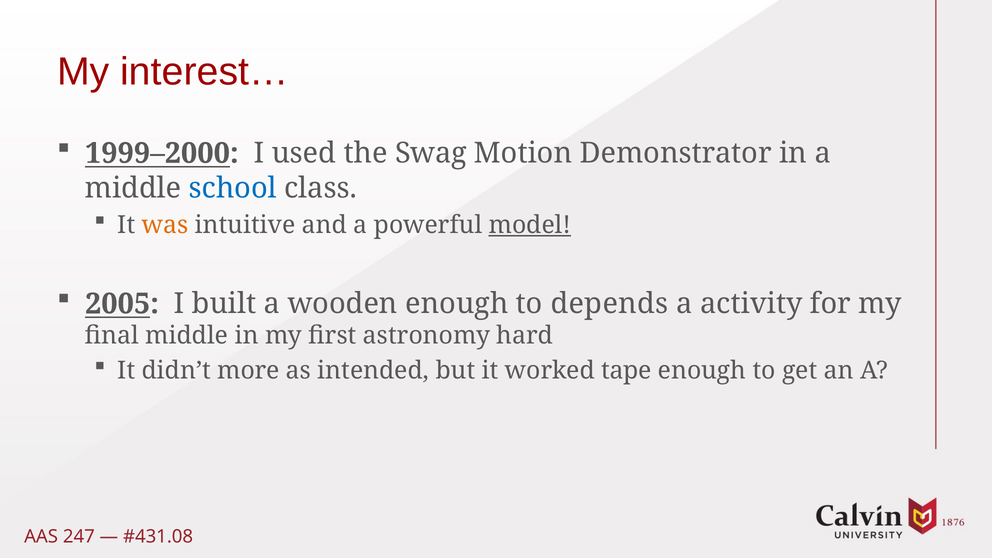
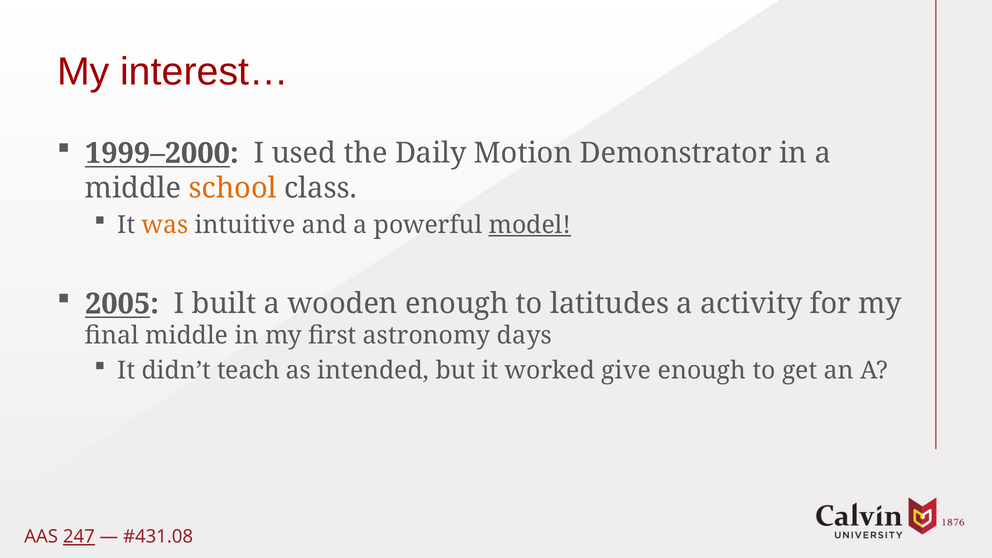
Swag: Swag -> Daily (431, 153)
school colour: blue -> orange (233, 188)
depends: depends -> latitudes (610, 304)
hard: hard -> days (524, 336)
more: more -> teach (248, 371)
tape: tape -> give (626, 371)
247 underline: none -> present (79, 537)
